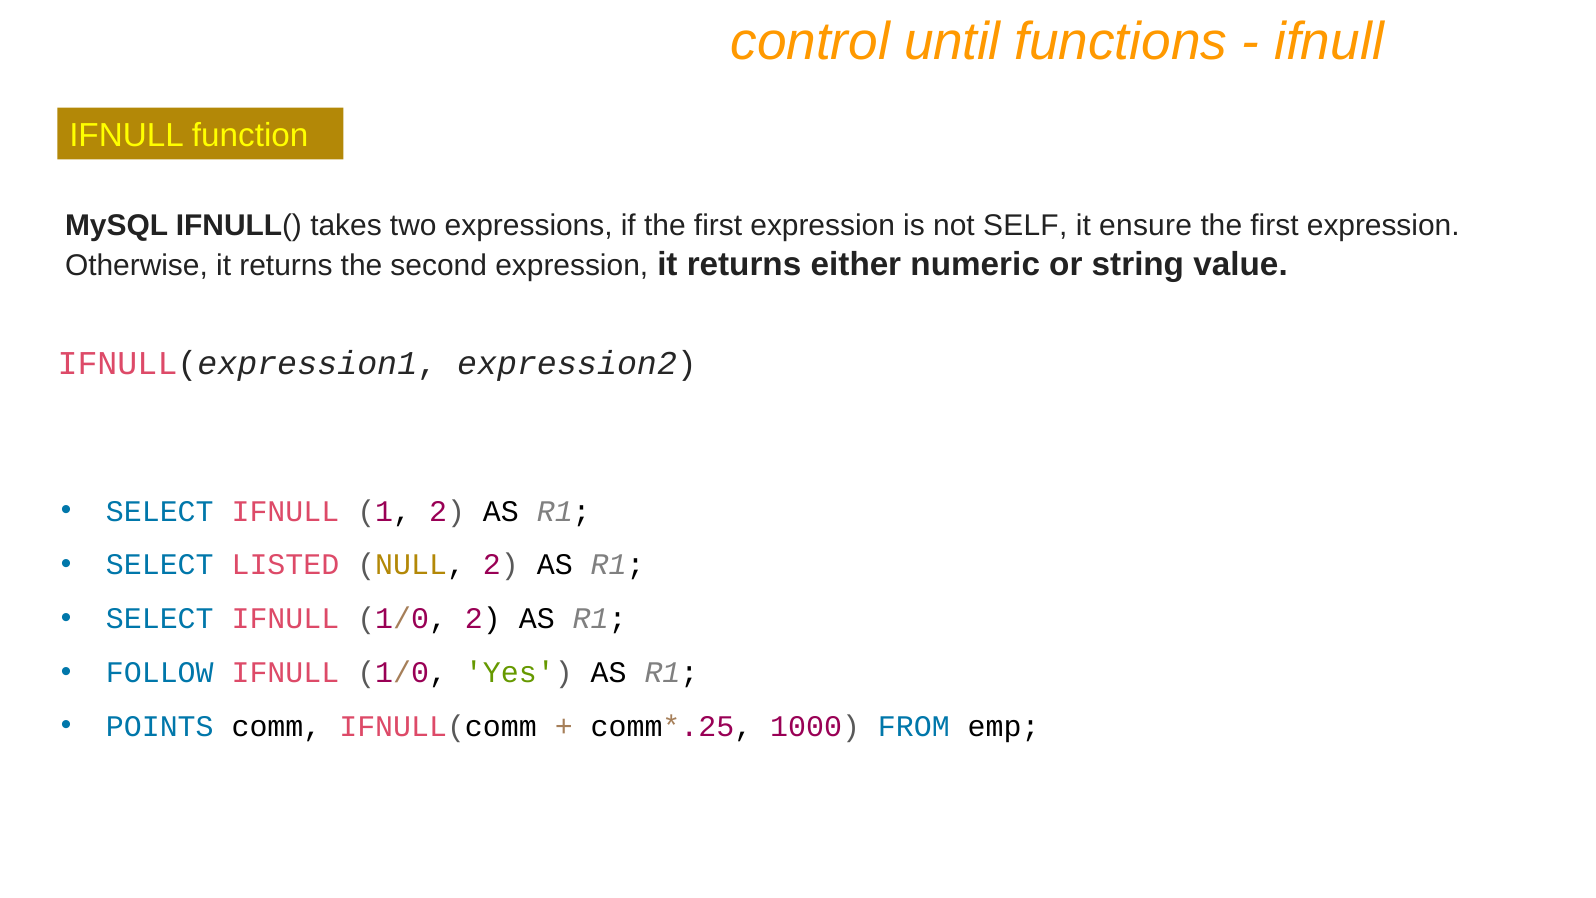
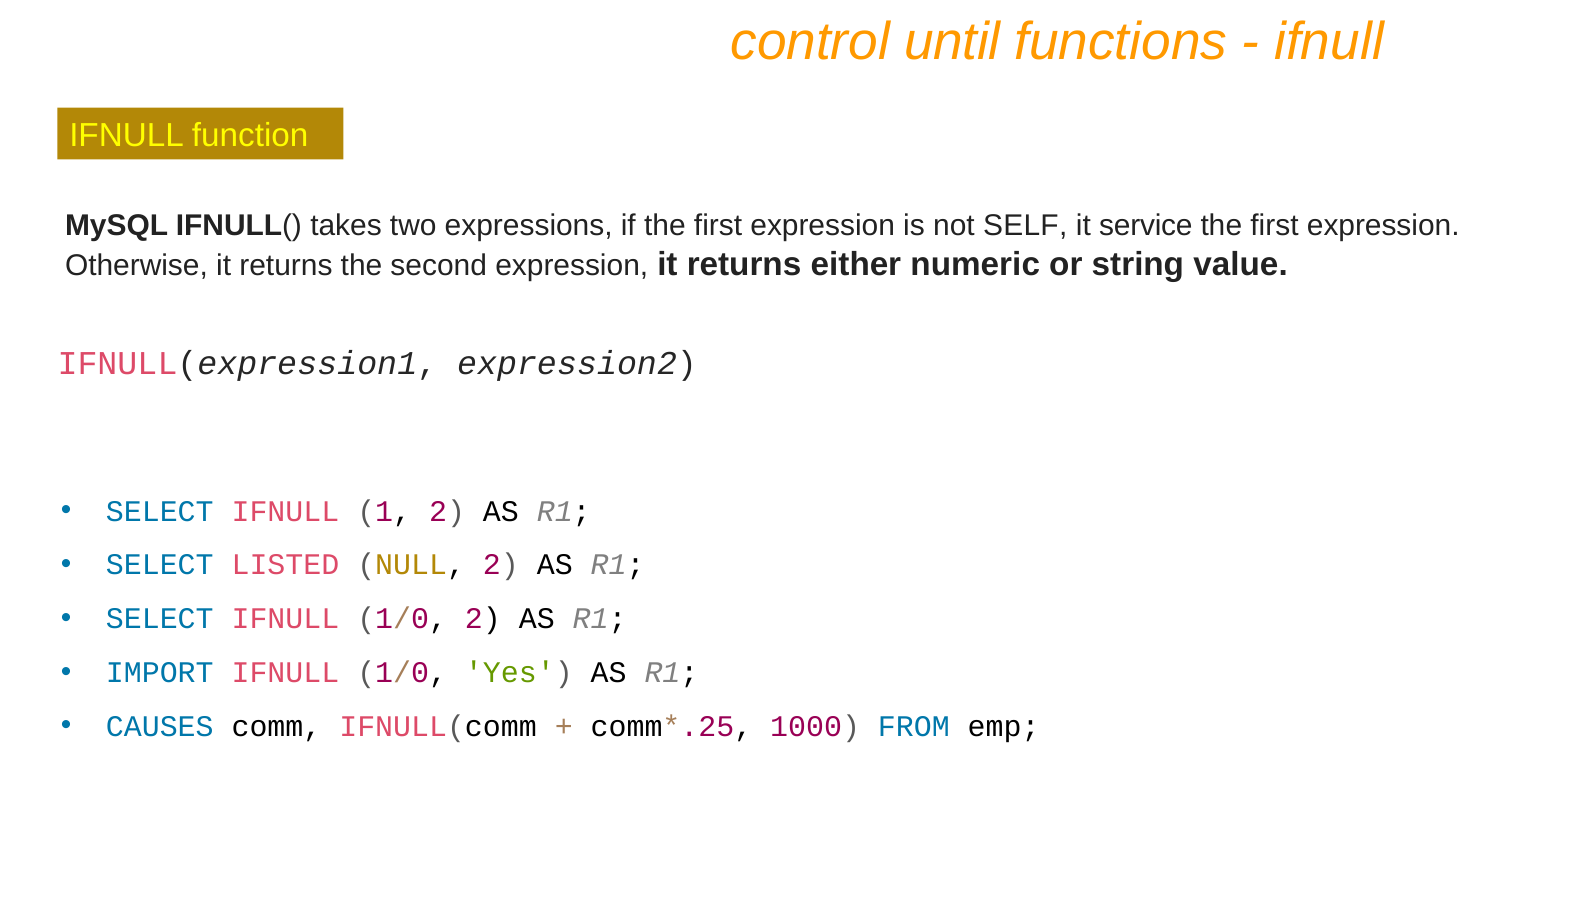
ensure: ensure -> service (1146, 226)
FOLLOW: FOLLOW -> IMPORT (160, 673)
POINTS: POINTS -> CAUSES (160, 726)
